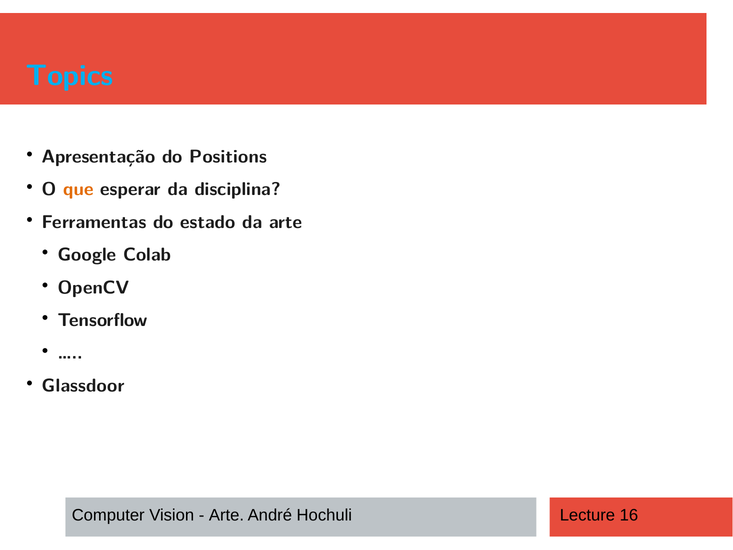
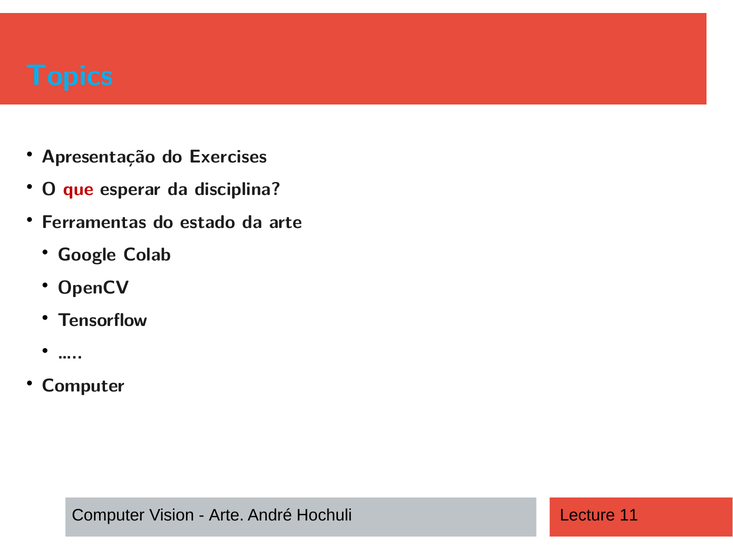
Positions: Positions -> Exercises (228, 156)
que colour: orange -> red (78, 189)
Glassdoor: Glassdoor -> Computer (83, 385)
16: 16 -> 11 (629, 515)
